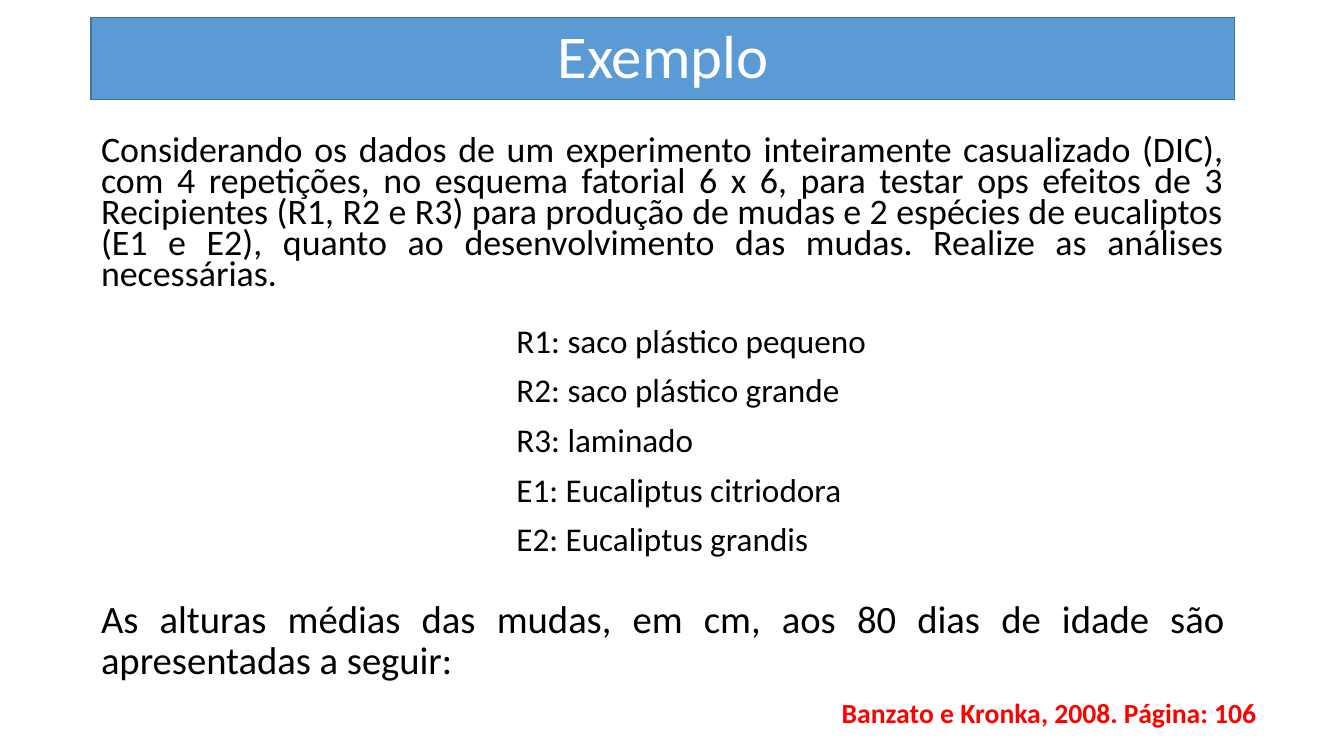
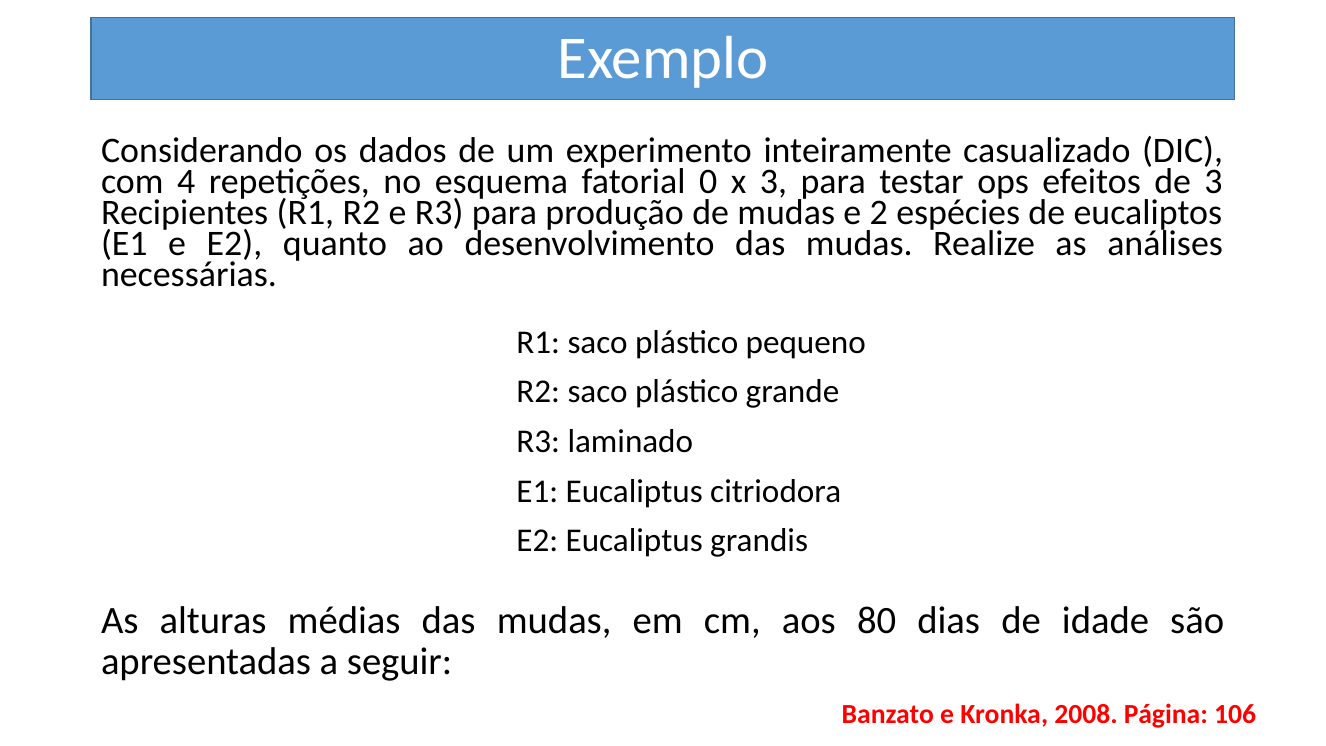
fatorial 6: 6 -> 0 (708, 181)
x 6: 6 -> 3 (773, 181)
